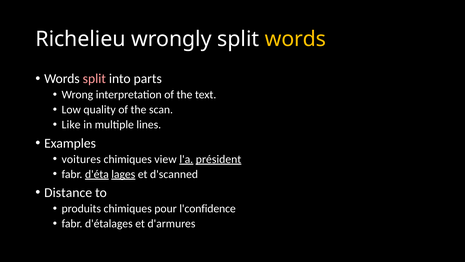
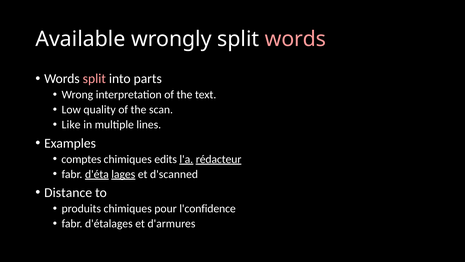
Richelieu: Richelieu -> Available (80, 39)
words colour: yellow -> pink (295, 39)
voitures: voitures -> comptes (81, 159)
view: view -> edits (166, 159)
président: président -> rédacteur (219, 159)
